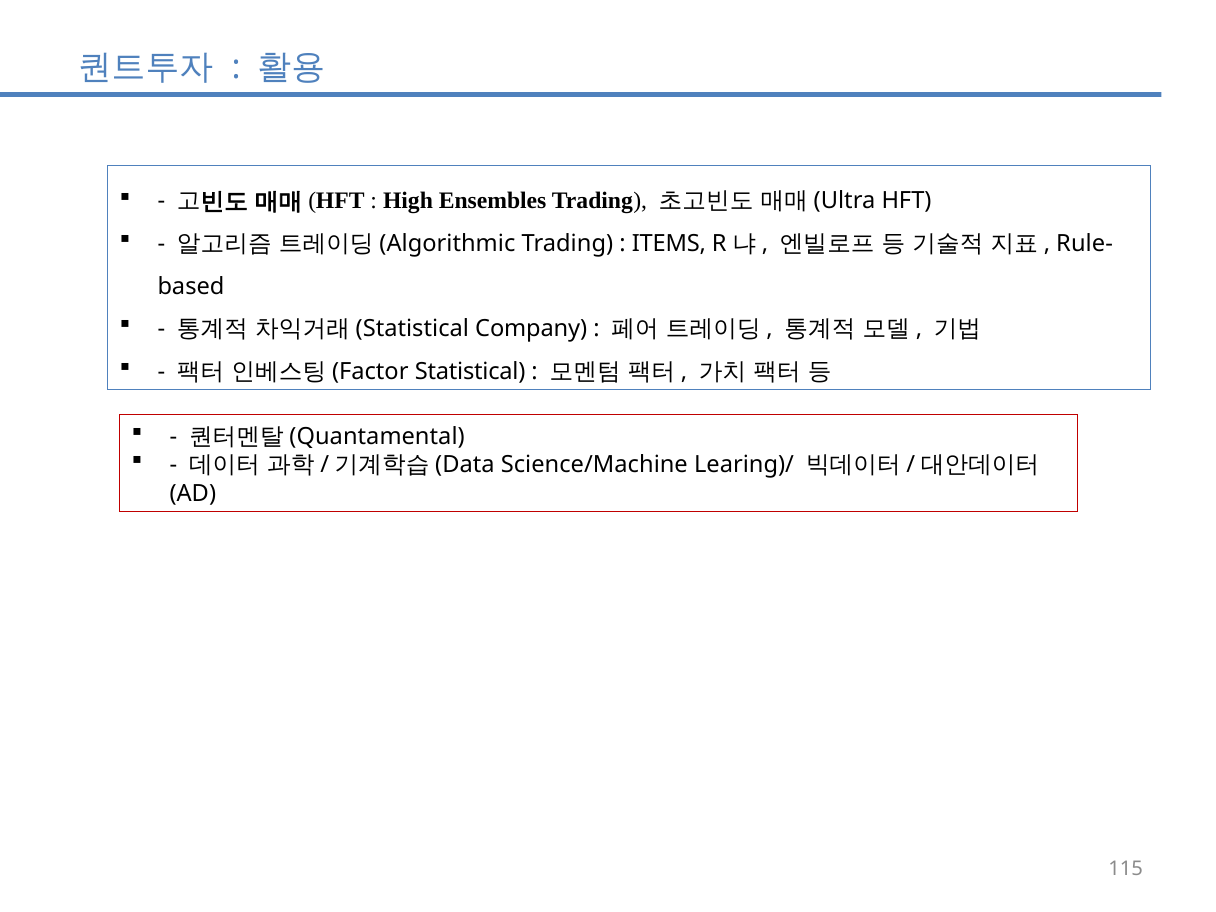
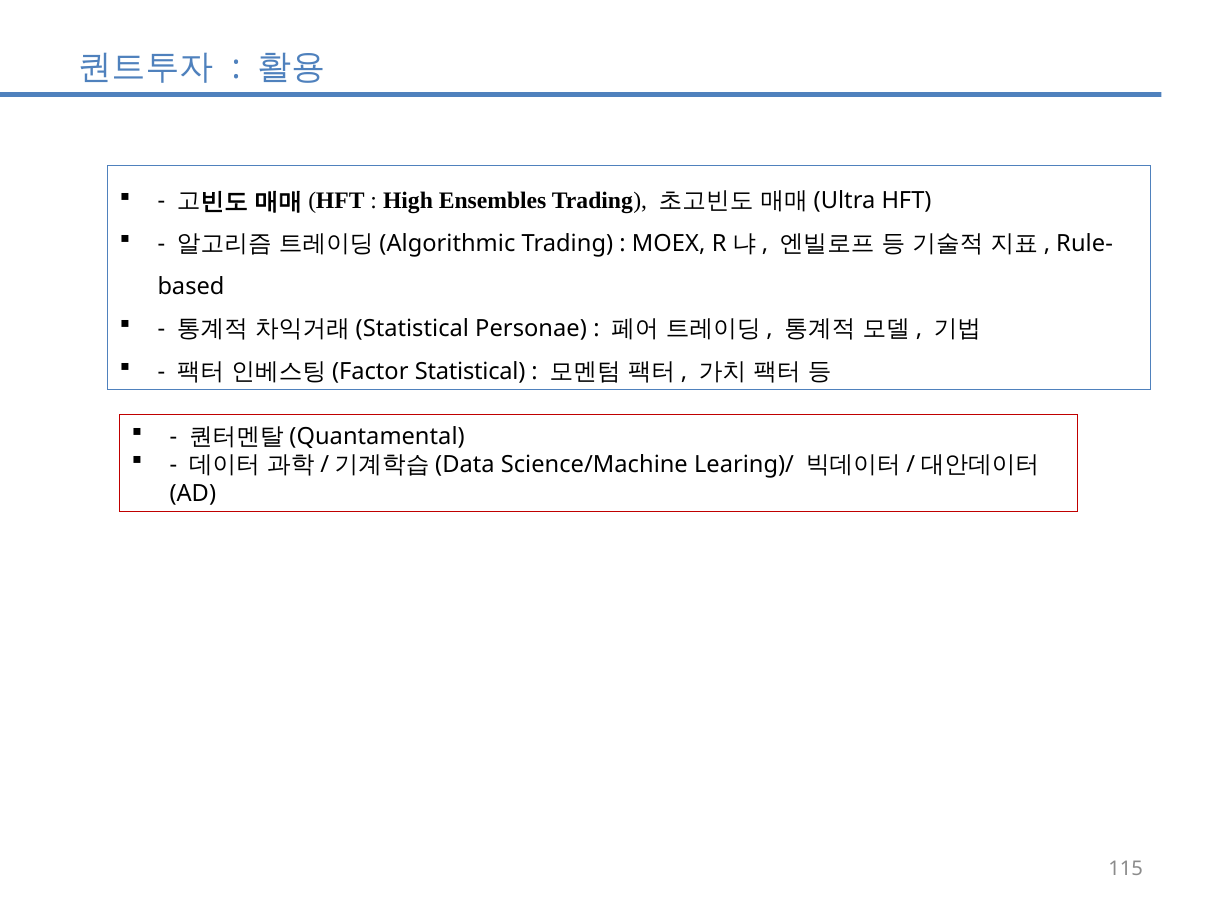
ITEMS: ITEMS -> MOEX (669, 244)
Company: Company -> Personae (531, 329)
